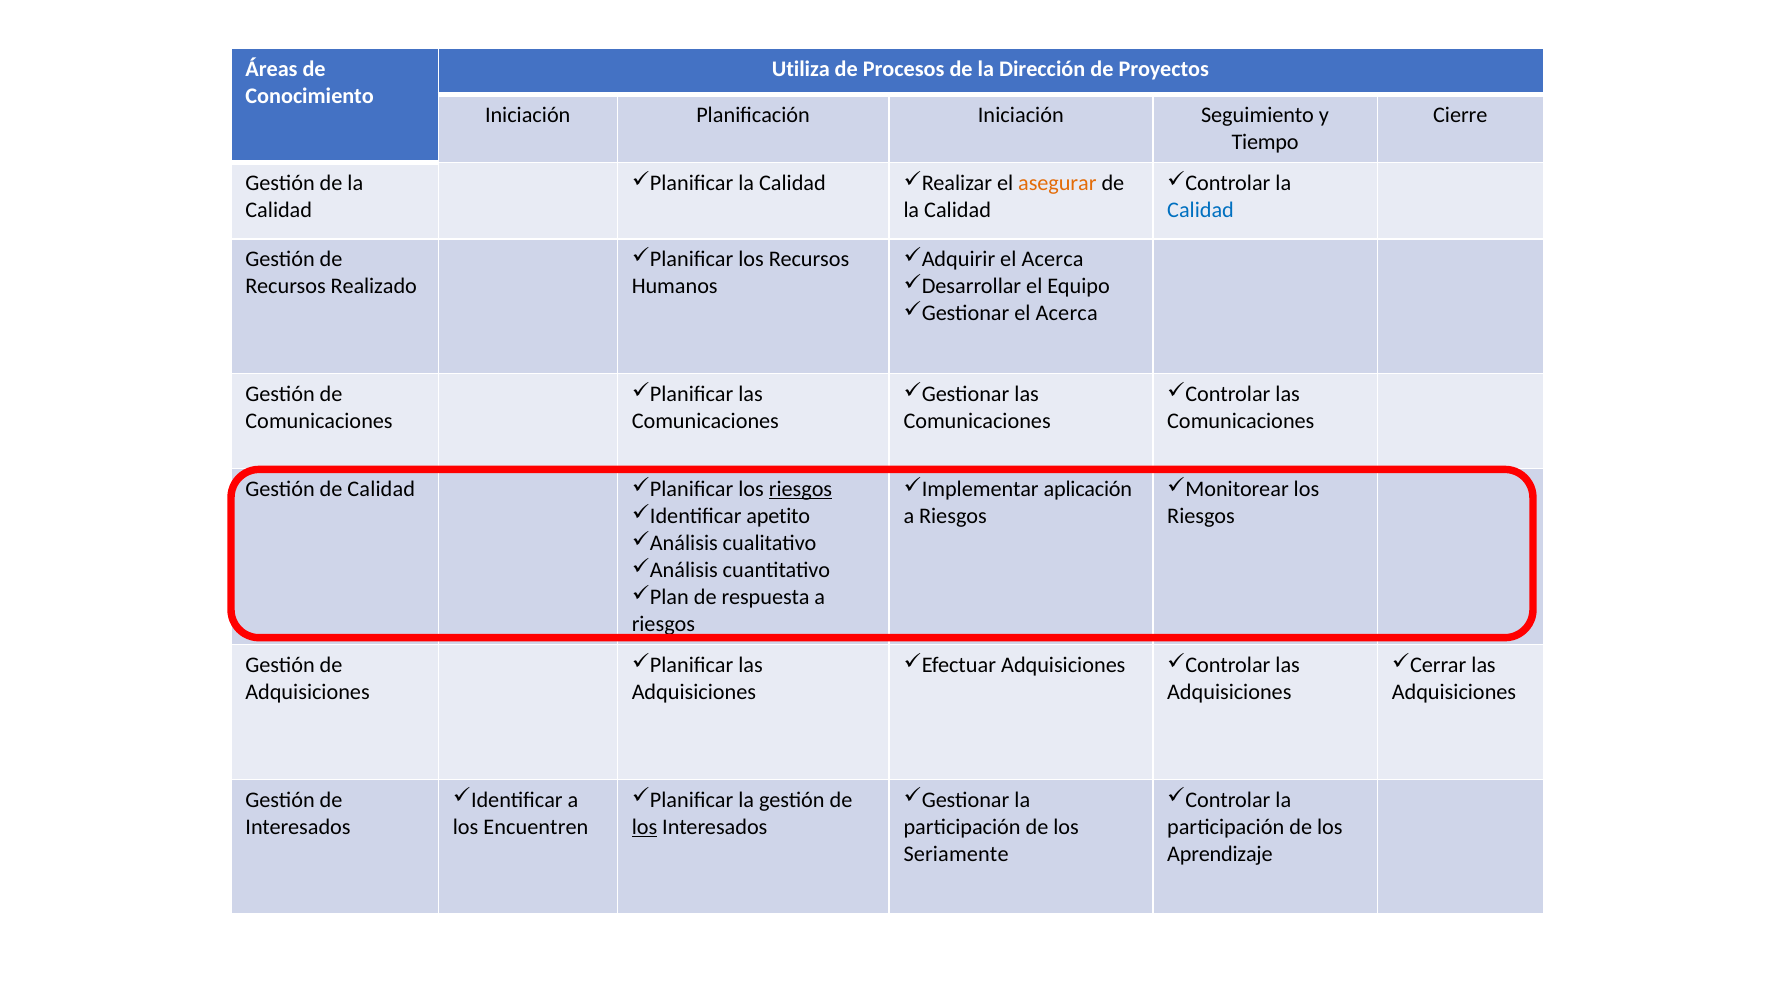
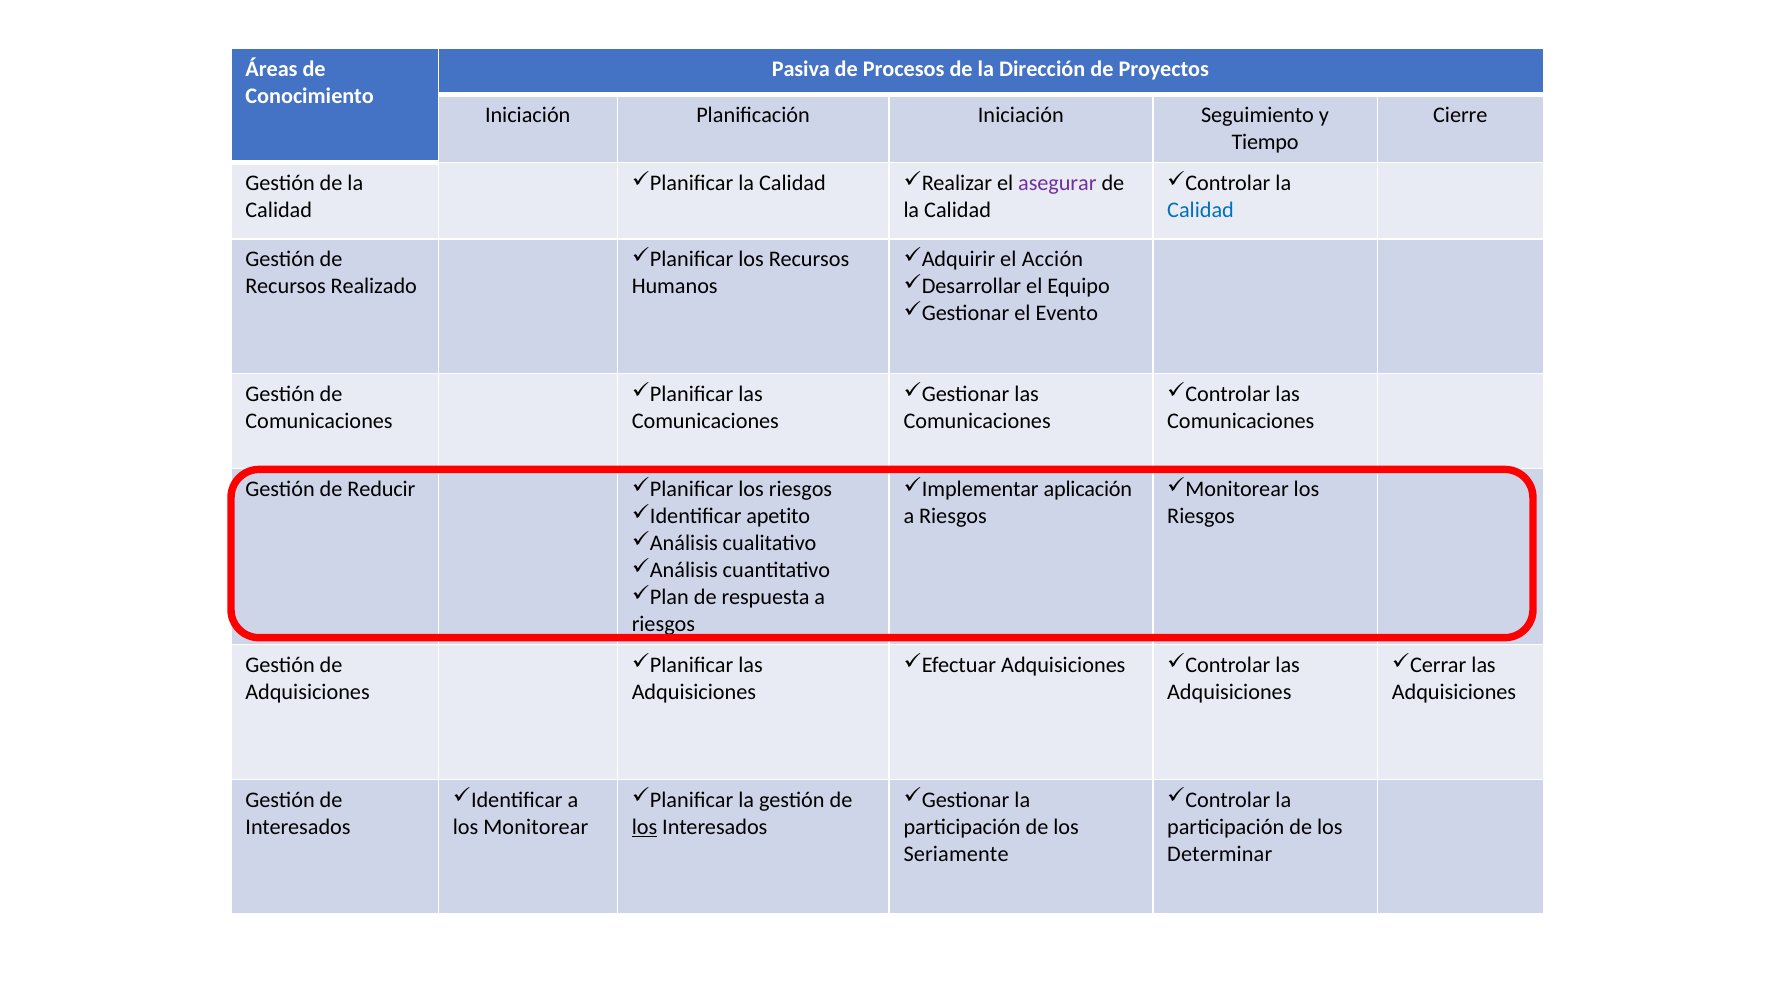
Utiliza: Utiliza -> Pasiva (801, 69)
asegurar colour: orange -> purple (1057, 183)
Acerca: Acerca -> Acción (1053, 259)
Acerca: Acerca -> Evento (1067, 314)
de Calidad: Calidad -> Reducir (381, 489)
riesgos underline: present -> none (801, 489)
Encuentren: Encuentren -> Monitorear (536, 827)
Aprendizaje: Aprendizaje -> Determinar (1220, 854)
